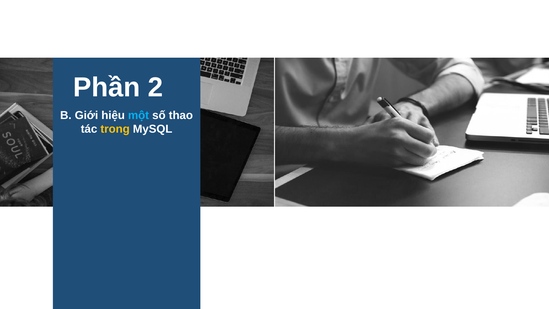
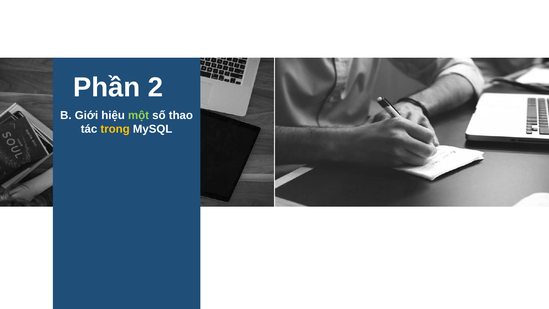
một colour: light blue -> light green (139, 115)
